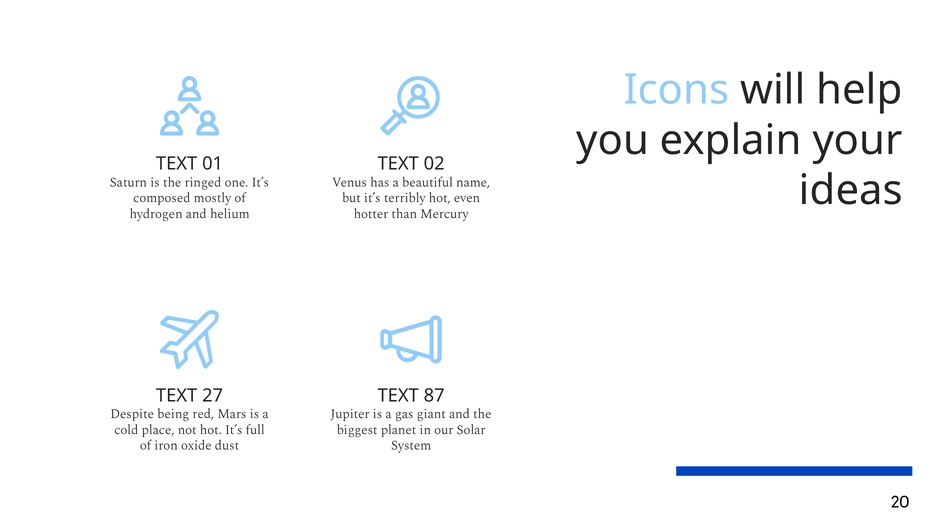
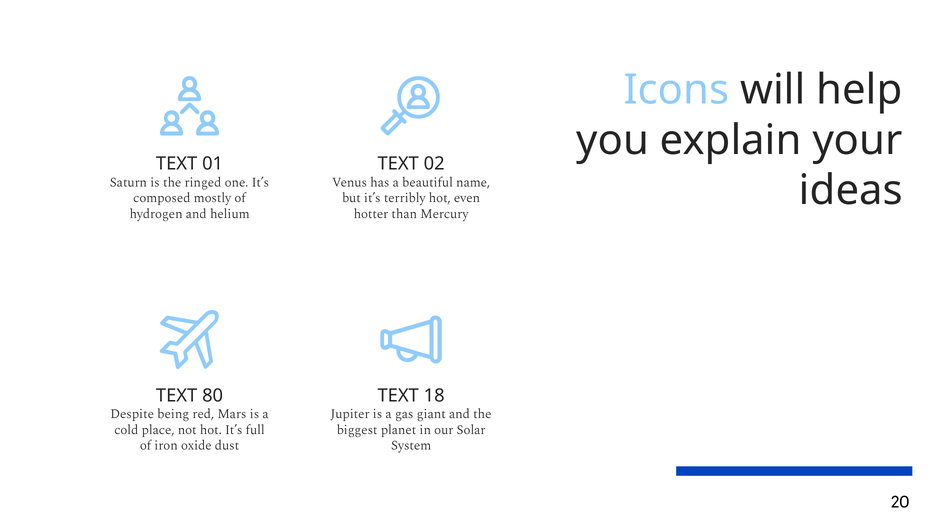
27: 27 -> 80 (213, 395)
87: 87 -> 18 (434, 395)
